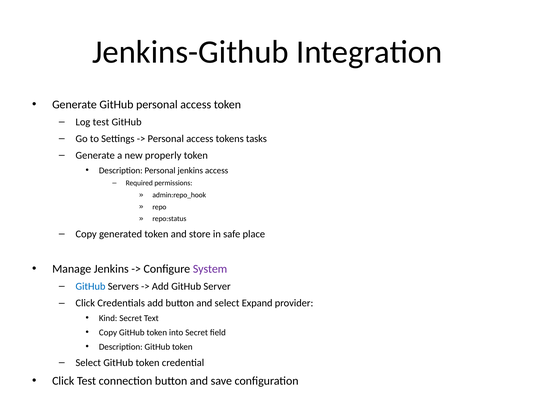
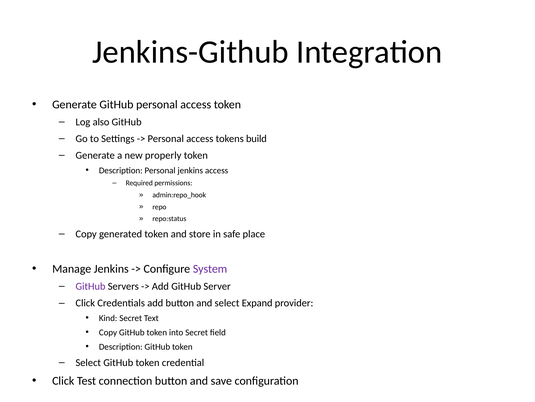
Log test: test -> also (101, 122)
tasks: tasks -> build (256, 138)
GitHub colour: blue -> purple (91, 286)
